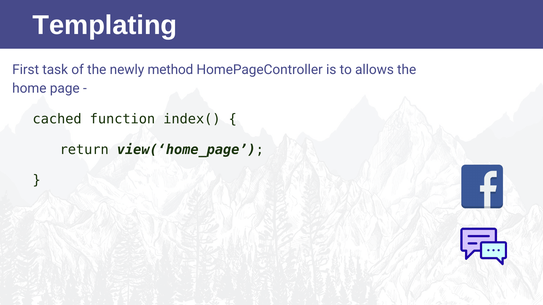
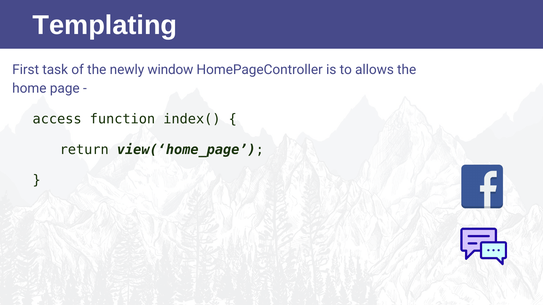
method: method -> window (170, 70)
cached: cached -> access (57, 119)
